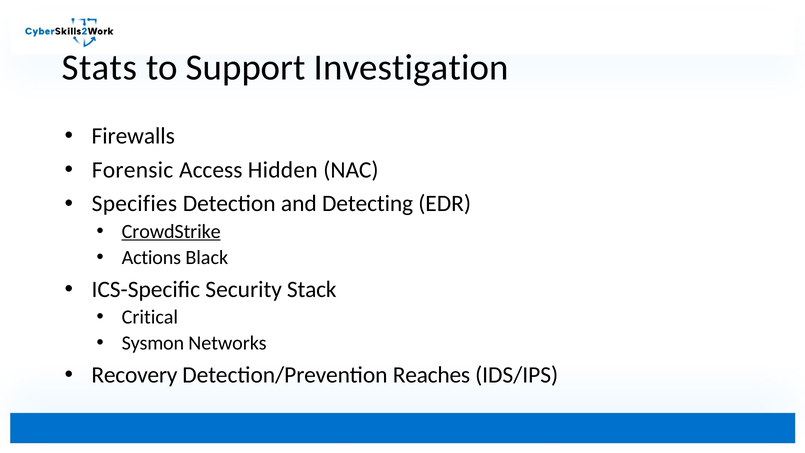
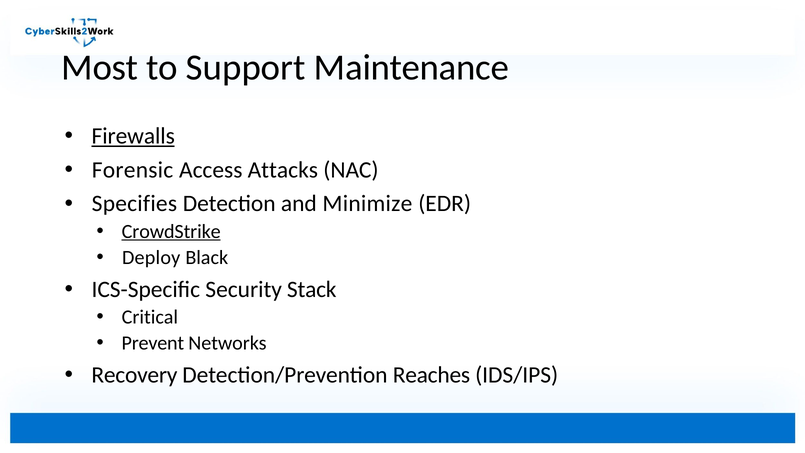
Stats: Stats -> Most (100, 68)
Investigation: Investigation -> Maintenance (411, 68)
Firewalls underline: none -> present (133, 136)
Hidden: Hidden -> Attacks (283, 170)
Detecting: Detecting -> Minimize (367, 204)
Actions: Actions -> Deploy (151, 257)
Sysmon: Sysmon -> Prevent (153, 343)
